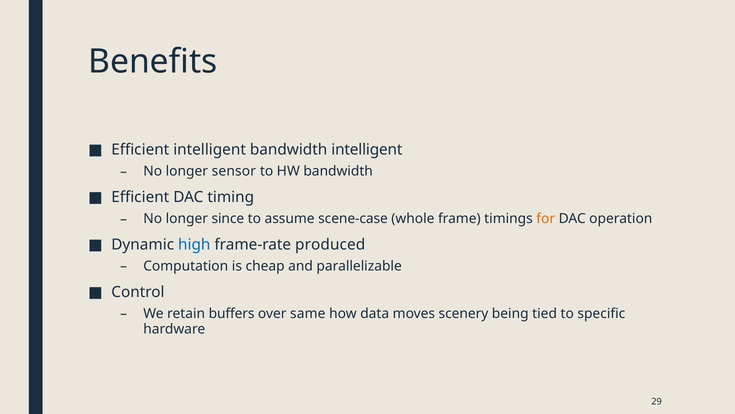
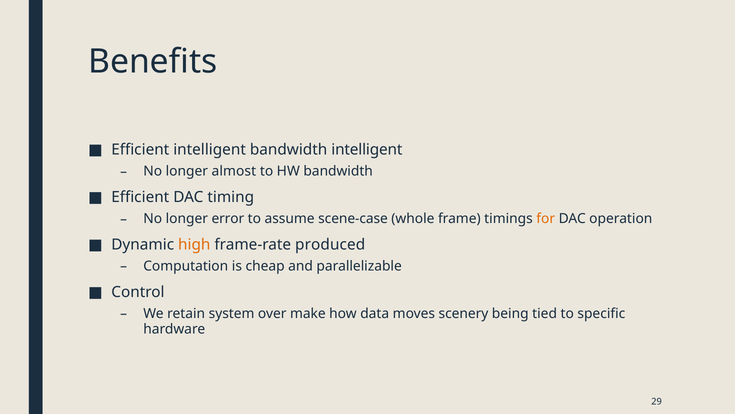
sensor: sensor -> almost (234, 171)
since: since -> error (228, 219)
high colour: blue -> orange (194, 244)
buffers: buffers -> system (232, 313)
same: same -> make (308, 313)
